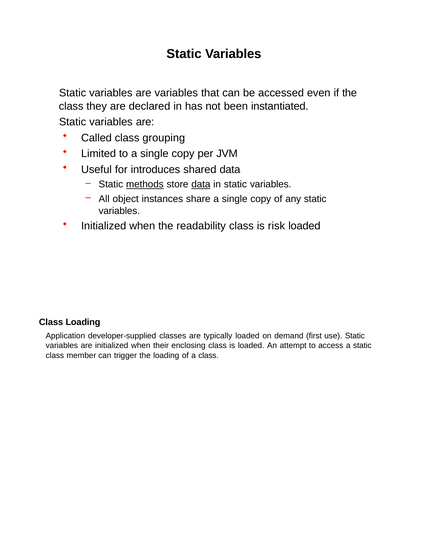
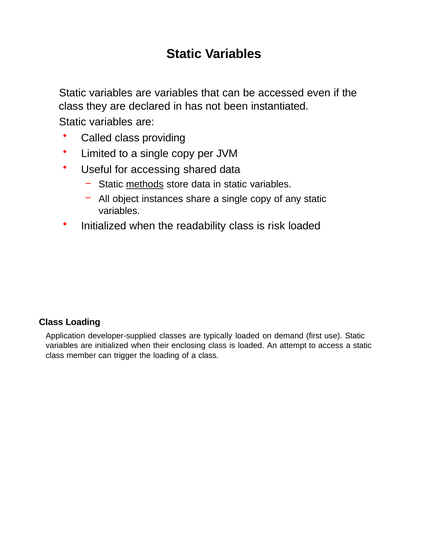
grouping: grouping -> providing (164, 138)
introduces: introduces -> accessing (155, 169)
data underline: present -> none (201, 184)
